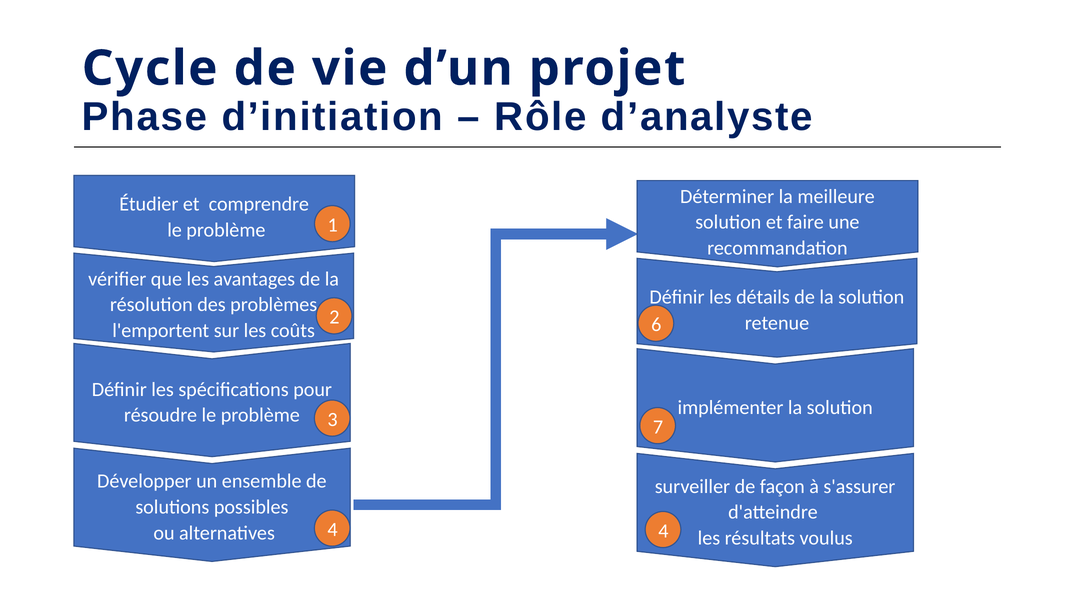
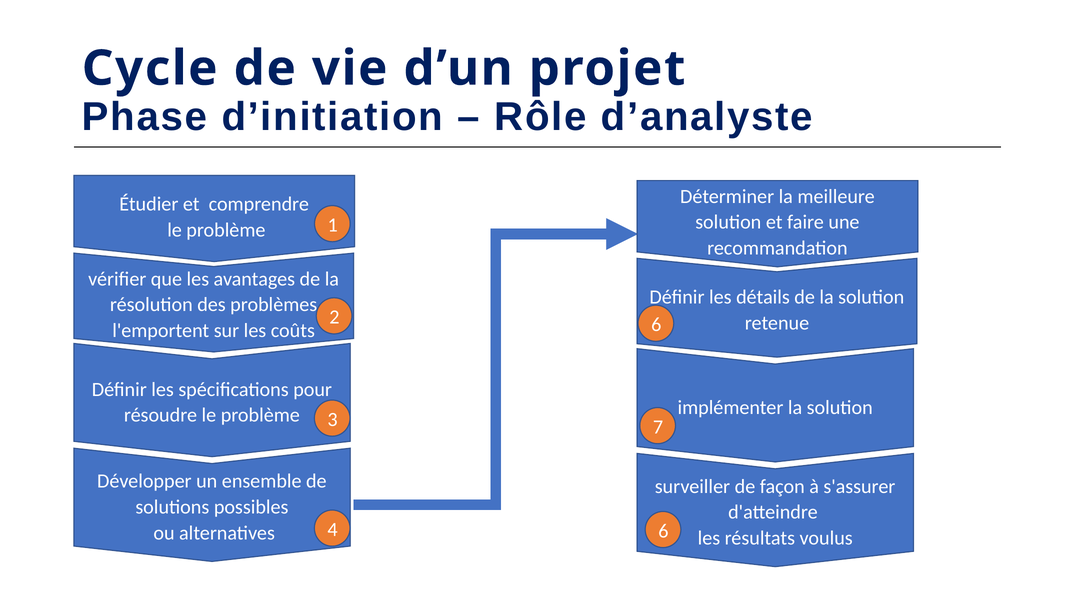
4 4: 4 -> 6 (663, 531)
